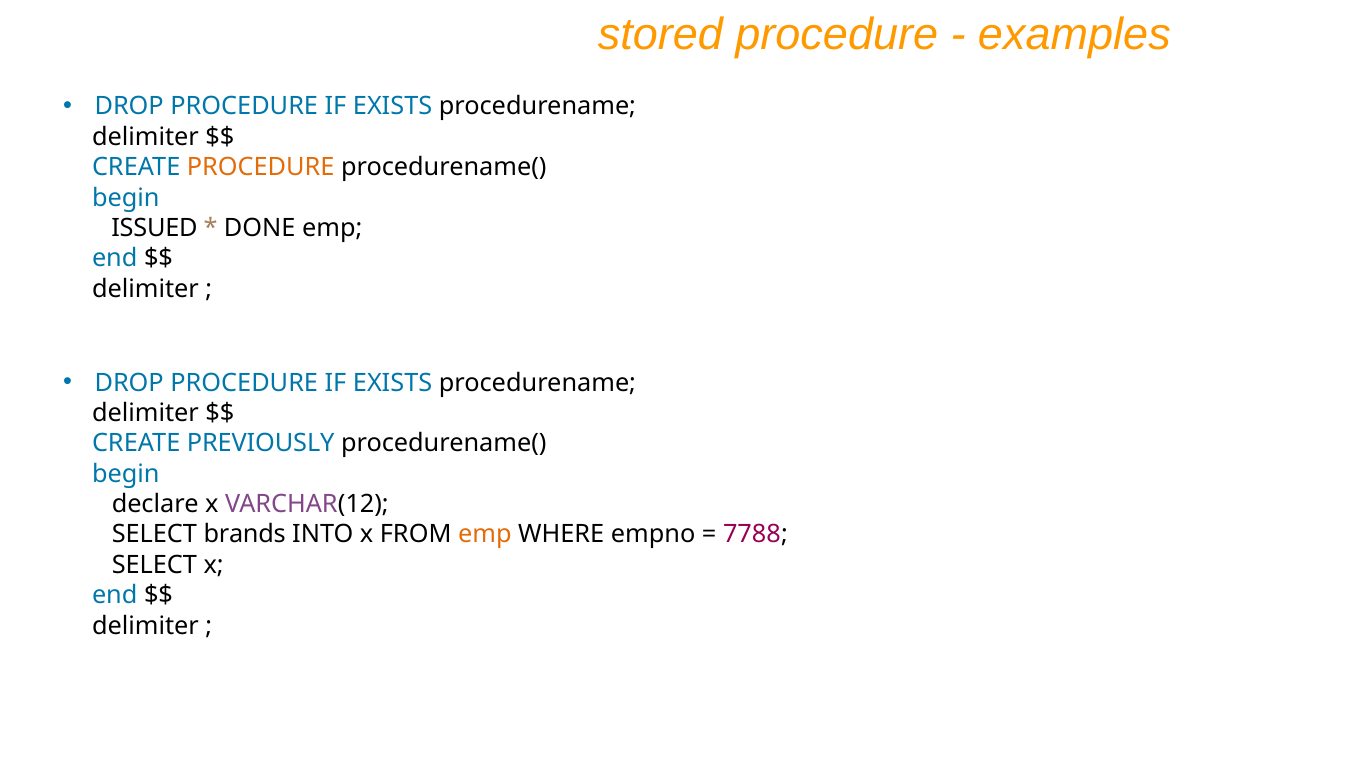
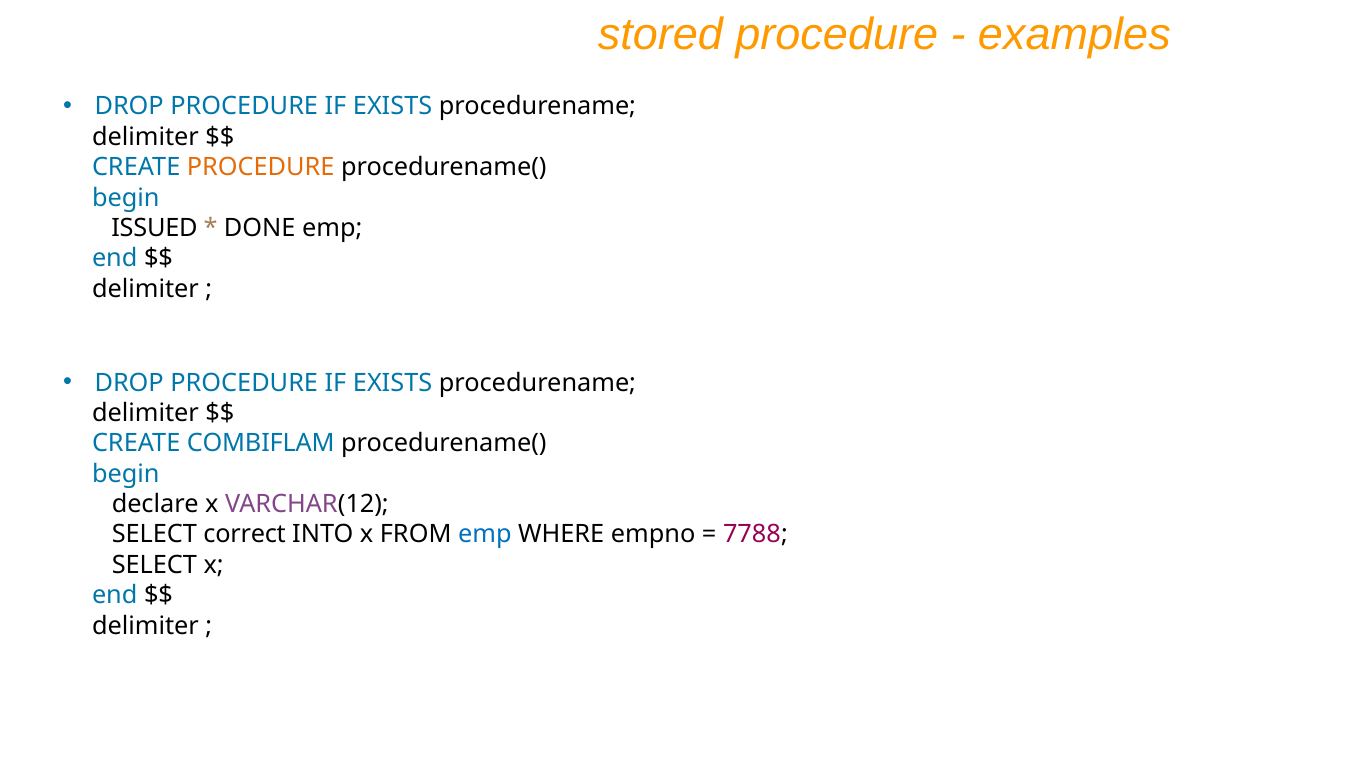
PREVIOUSLY: PREVIOUSLY -> COMBIFLAM (261, 444)
brands: brands -> correct (245, 535)
emp colour: orange -> blue (485, 535)
